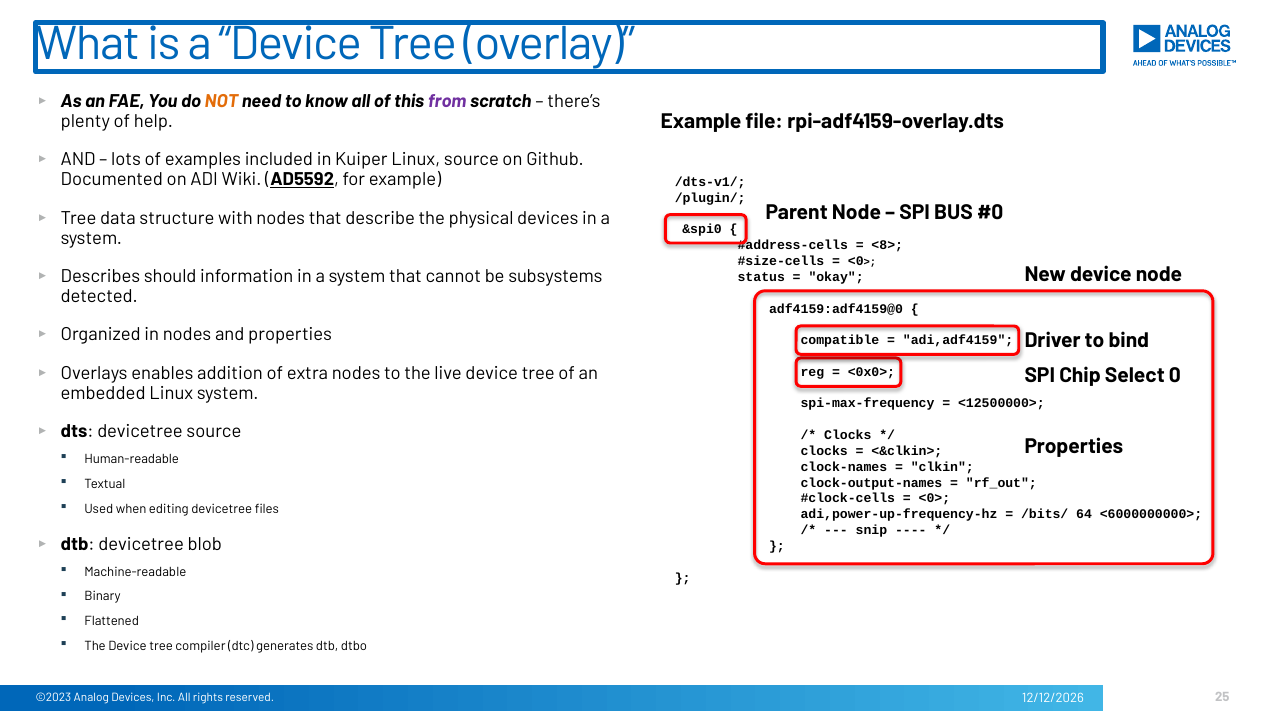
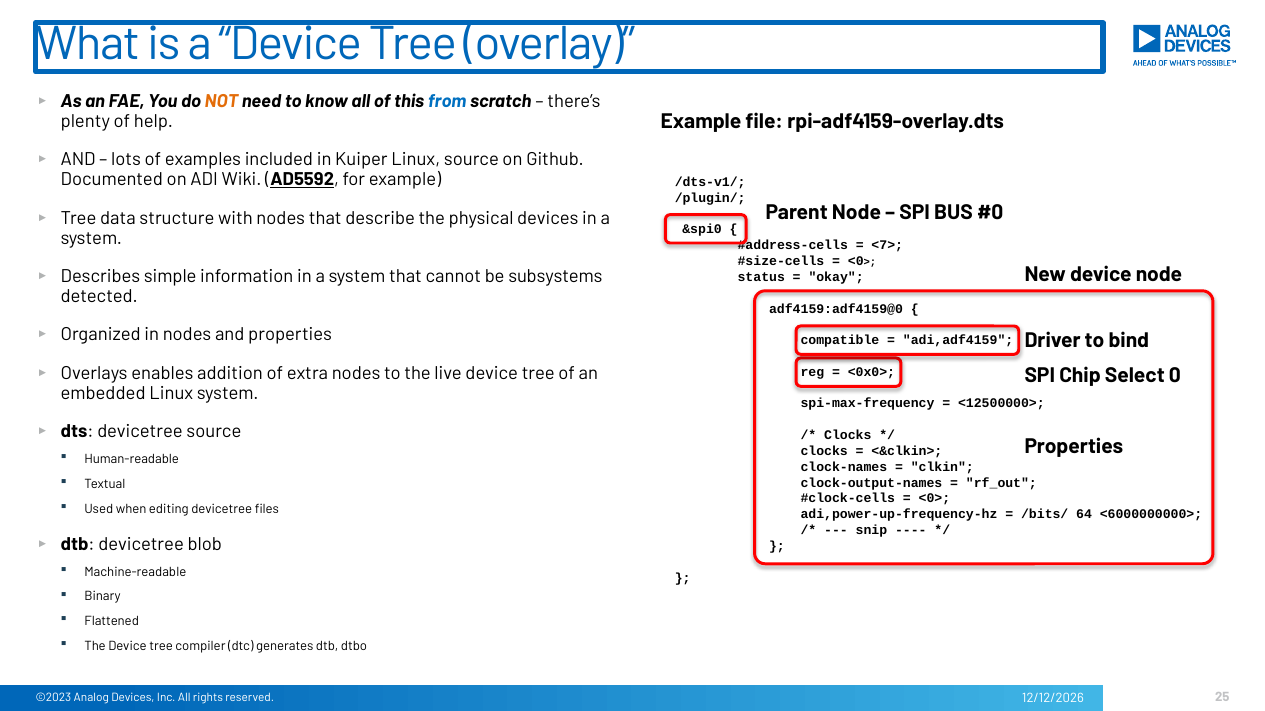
from colour: purple -> blue (447, 102)
<8>: <8> -> <7> (887, 246)
should: should -> simple (170, 277)
